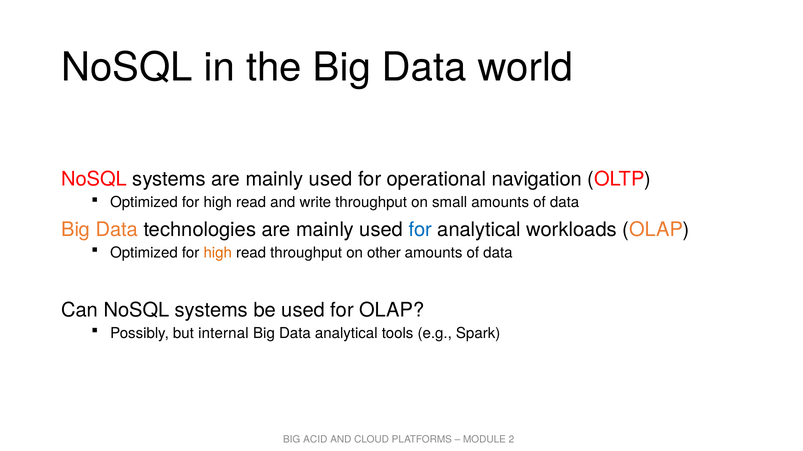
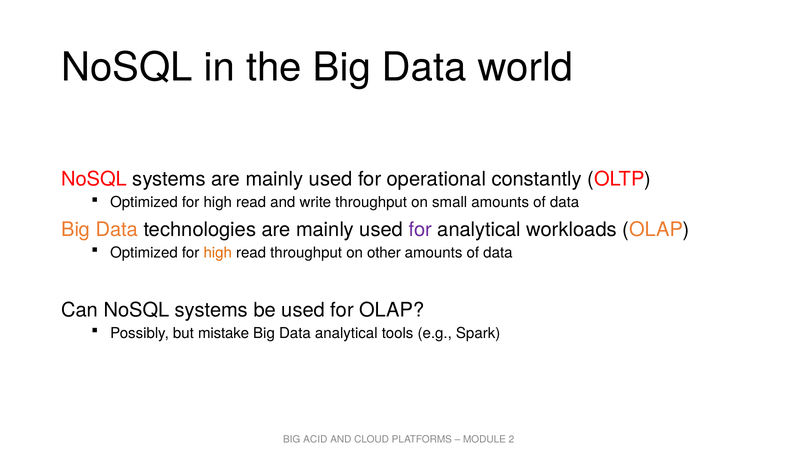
navigation: navigation -> constantly (537, 179)
for colour: blue -> purple (420, 230)
internal: internal -> mistake (224, 334)
